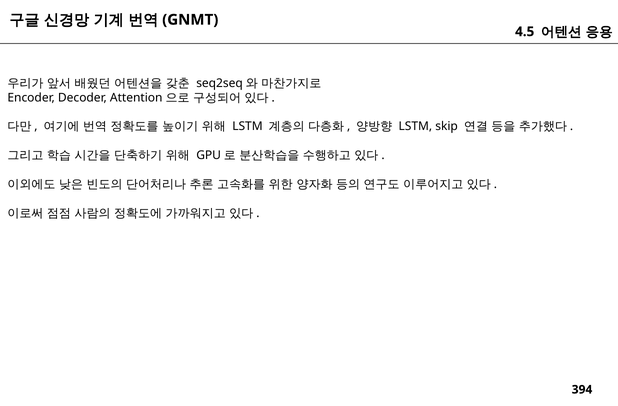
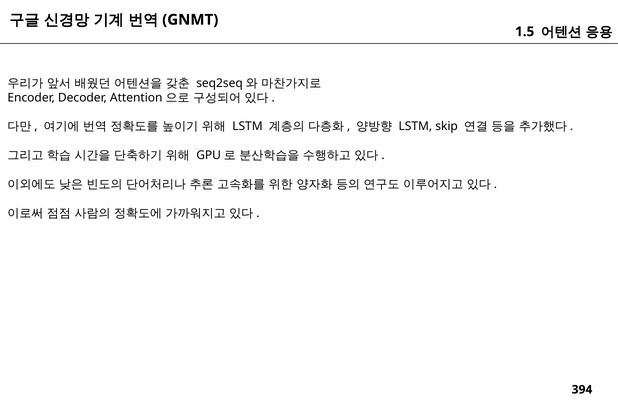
4.5: 4.5 -> 1.5 (525, 32)
